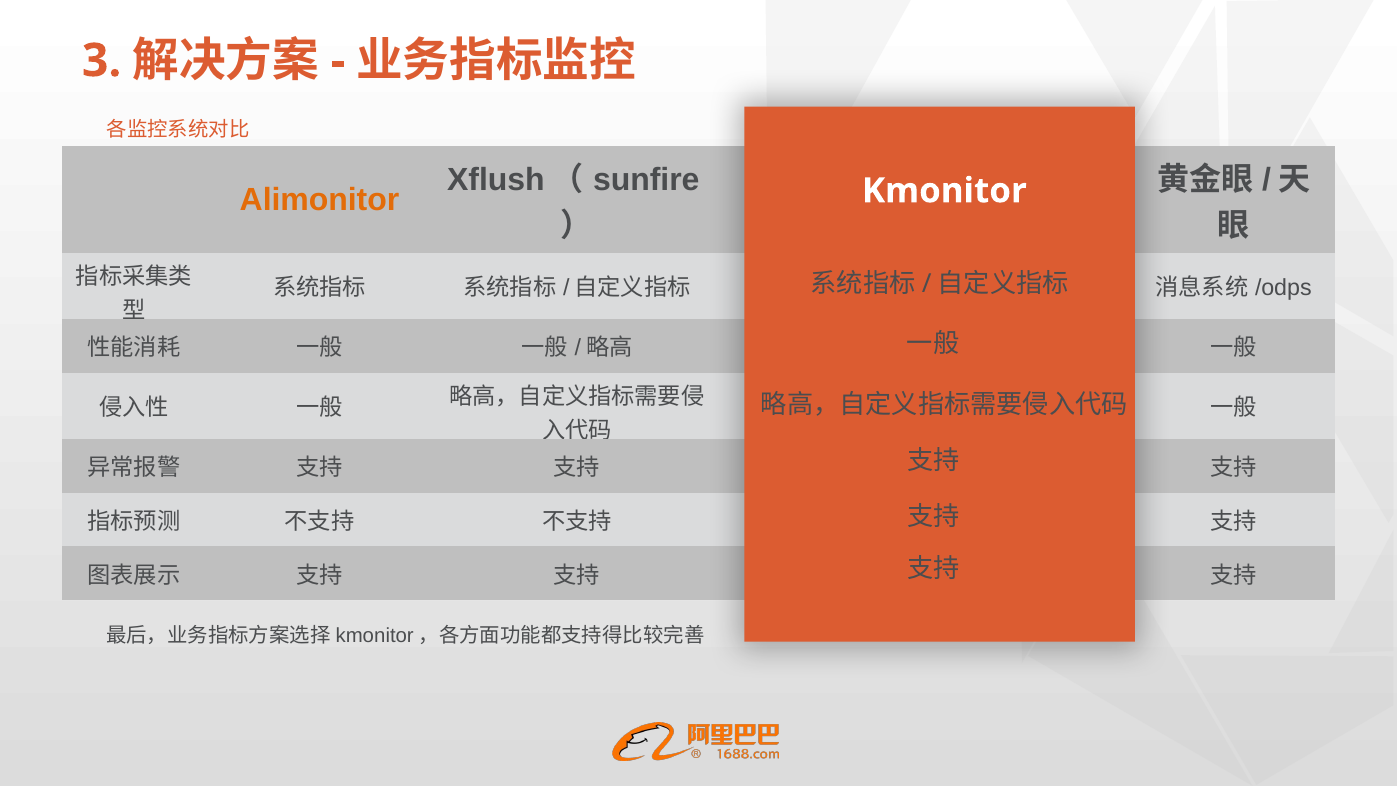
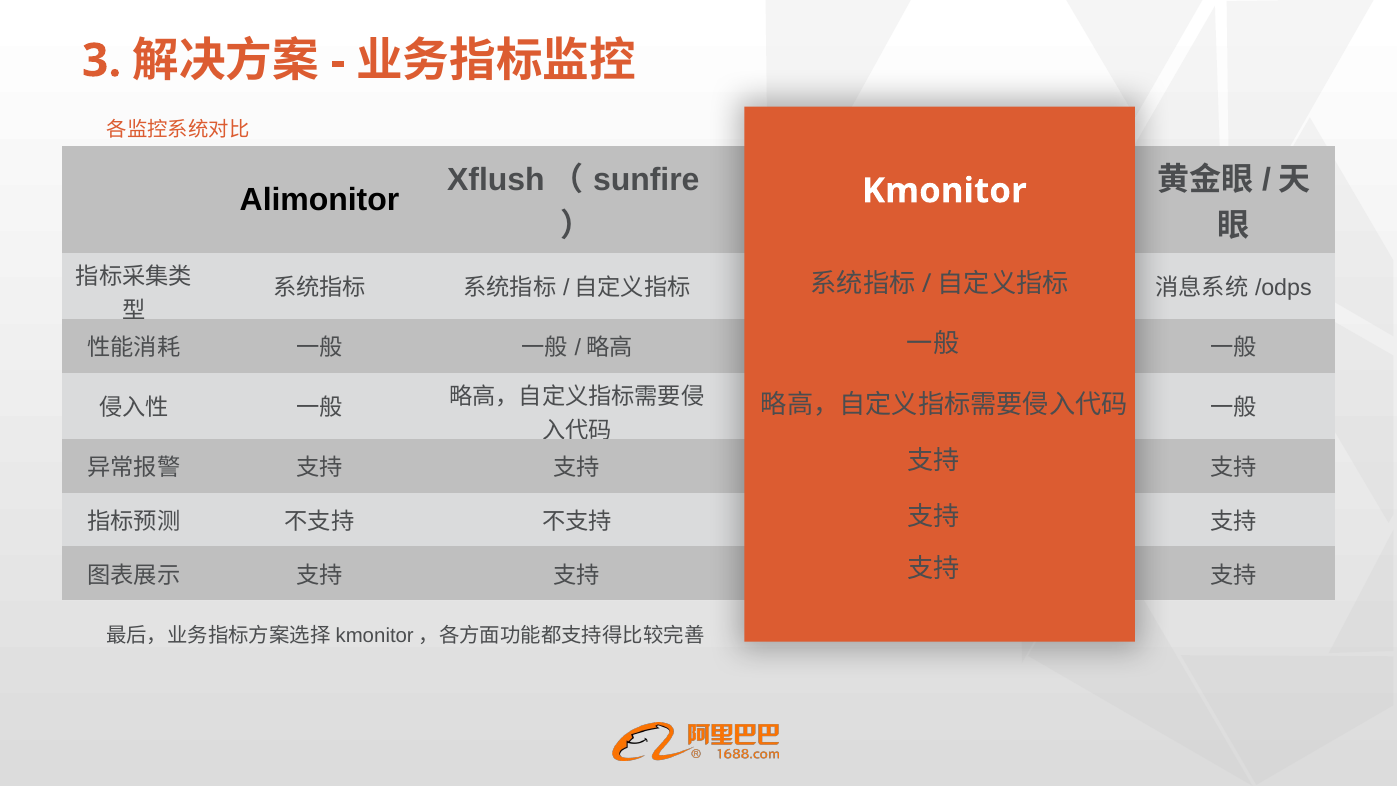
Alimonitor colour: orange -> black (319, 200)
